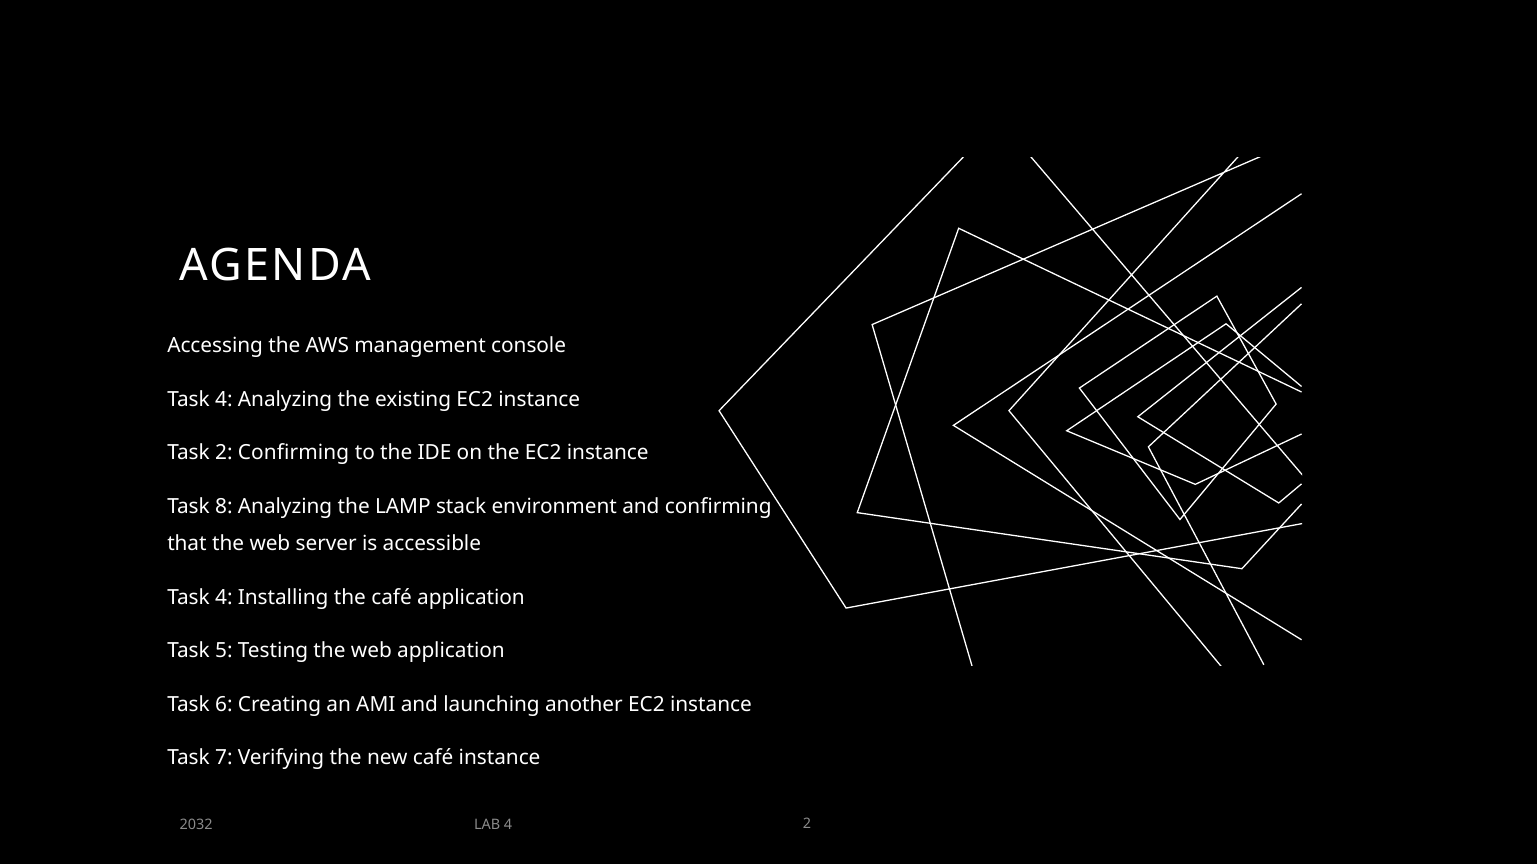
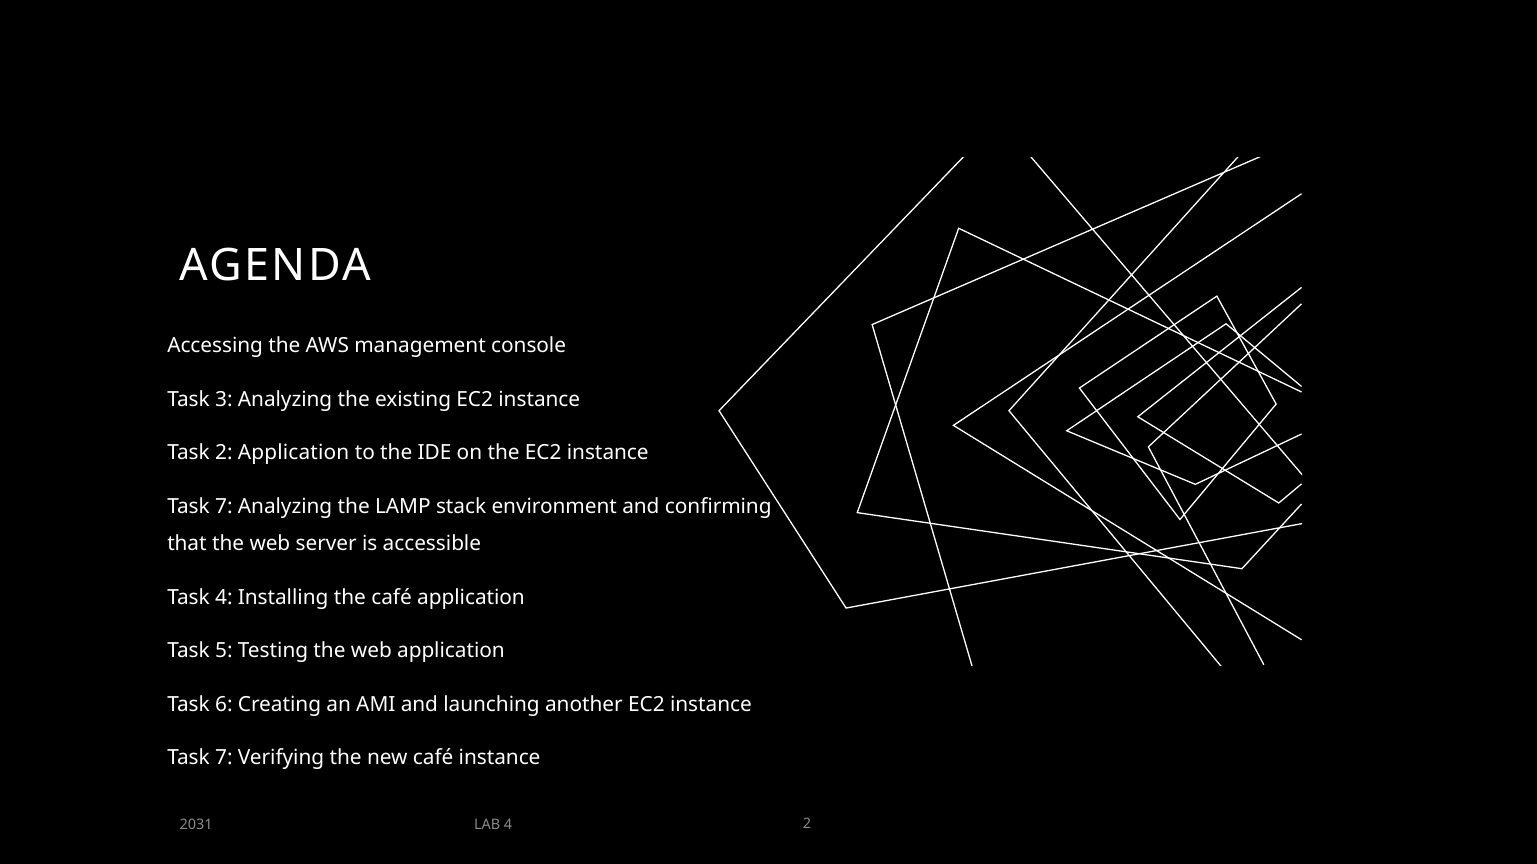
4: 4 -> 3 (224, 400)
2 Confirming: Confirming -> Application (294, 453)
8: 8 -> 7 (224, 507)
2032: 2032 -> 2031 (196, 825)
